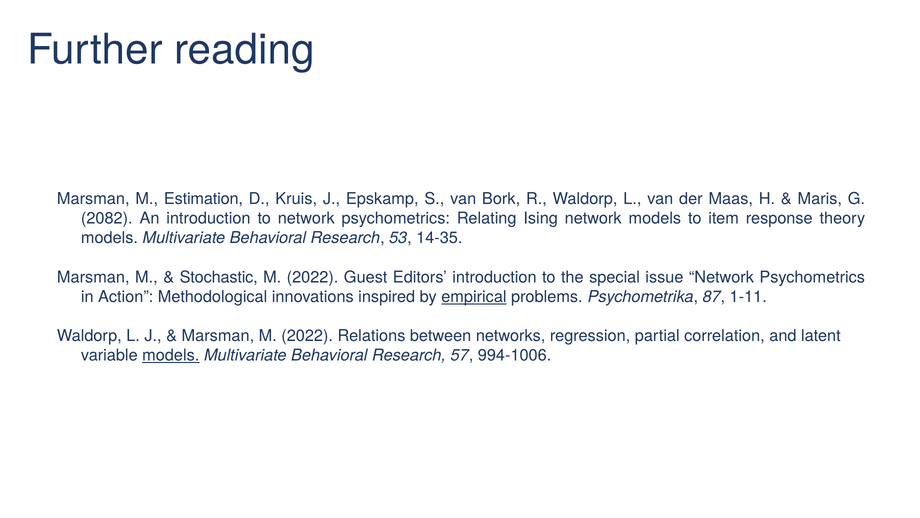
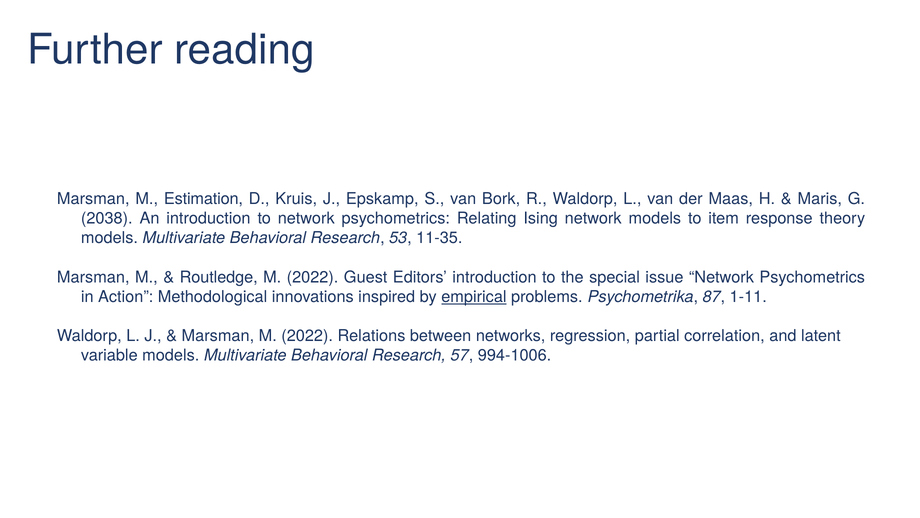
2082: 2082 -> 2038 (107, 218)
14-35: 14-35 -> 11-35 (439, 238)
Stochastic: Stochastic -> Routledge (219, 277)
models underline: present -> none (171, 355)
